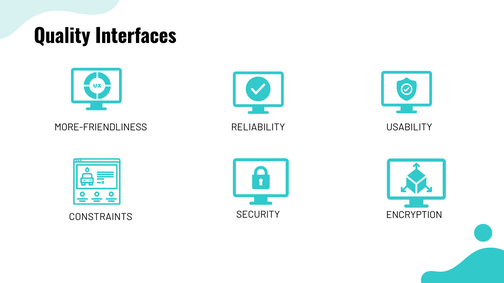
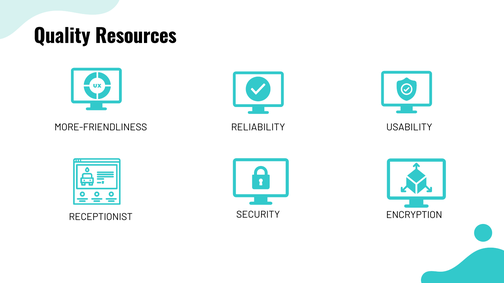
Interfaces: Interfaces -> Resources (136, 37)
CONSTRAINTS: CONSTRAINTS -> RECEPTIONIST (101, 217)
